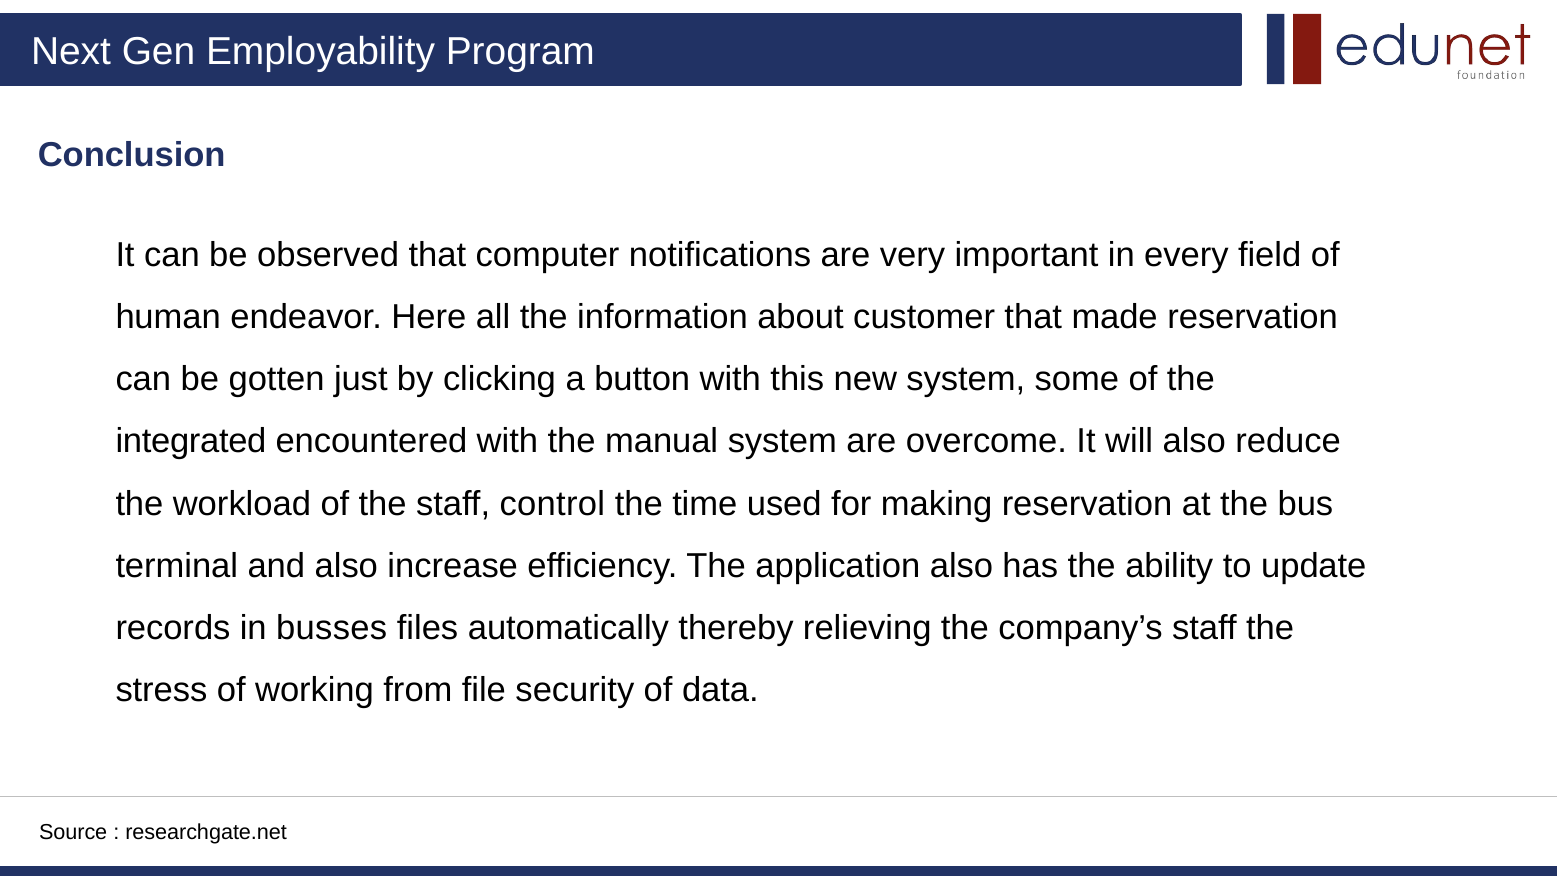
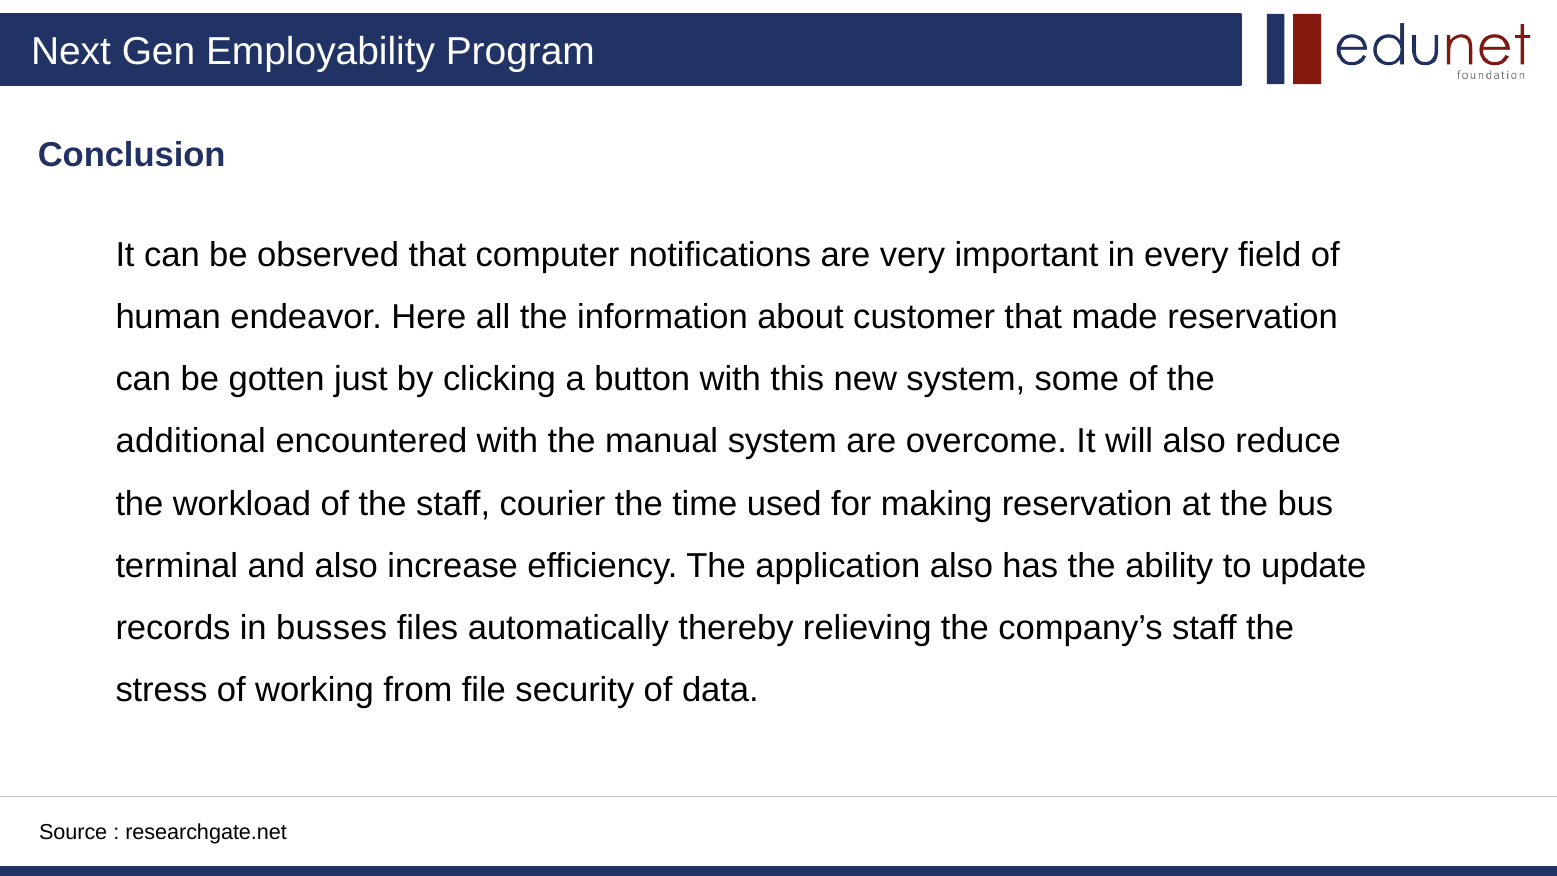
integrated: integrated -> additional (191, 441)
control: control -> courier (552, 504)
